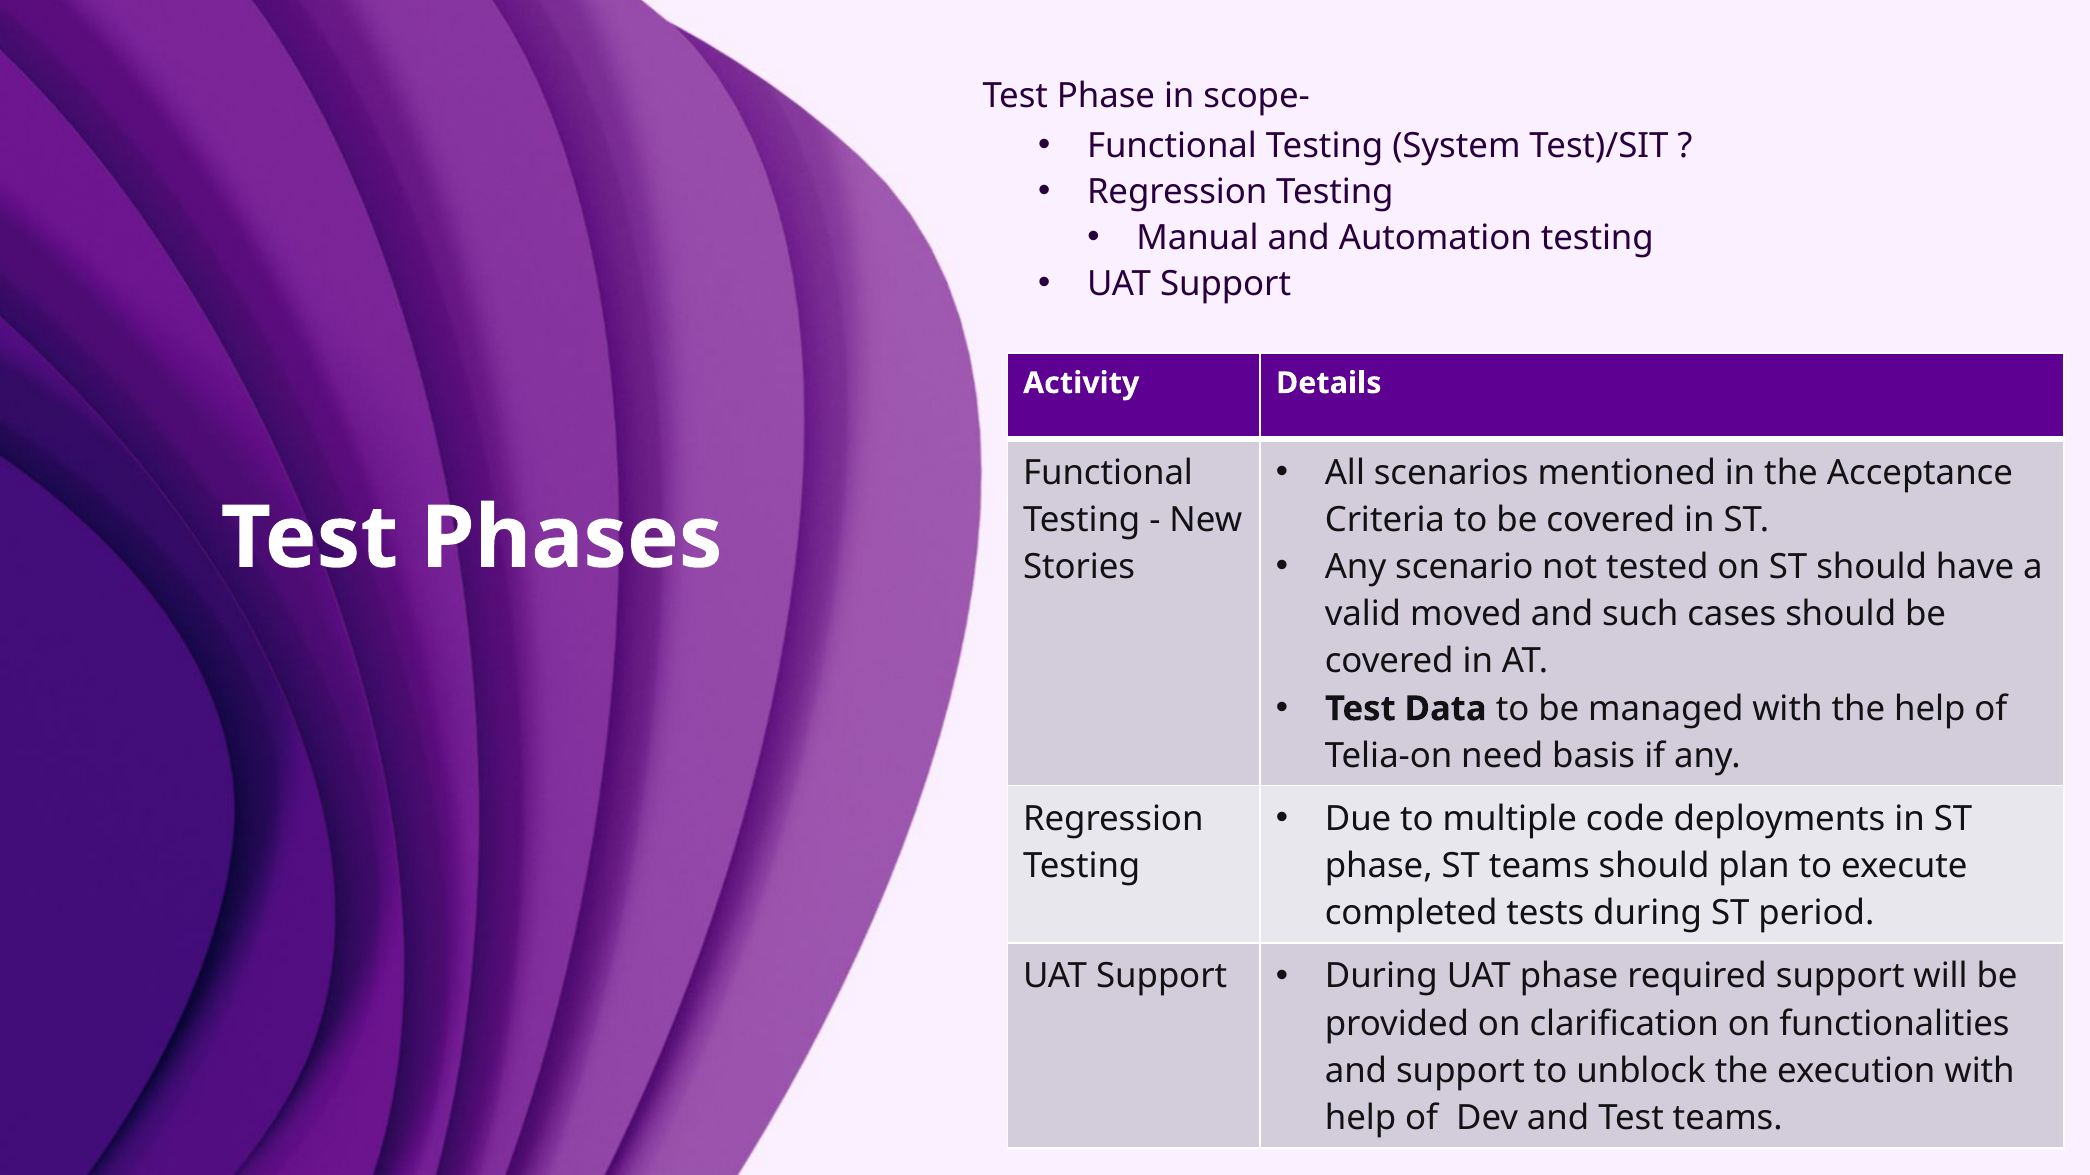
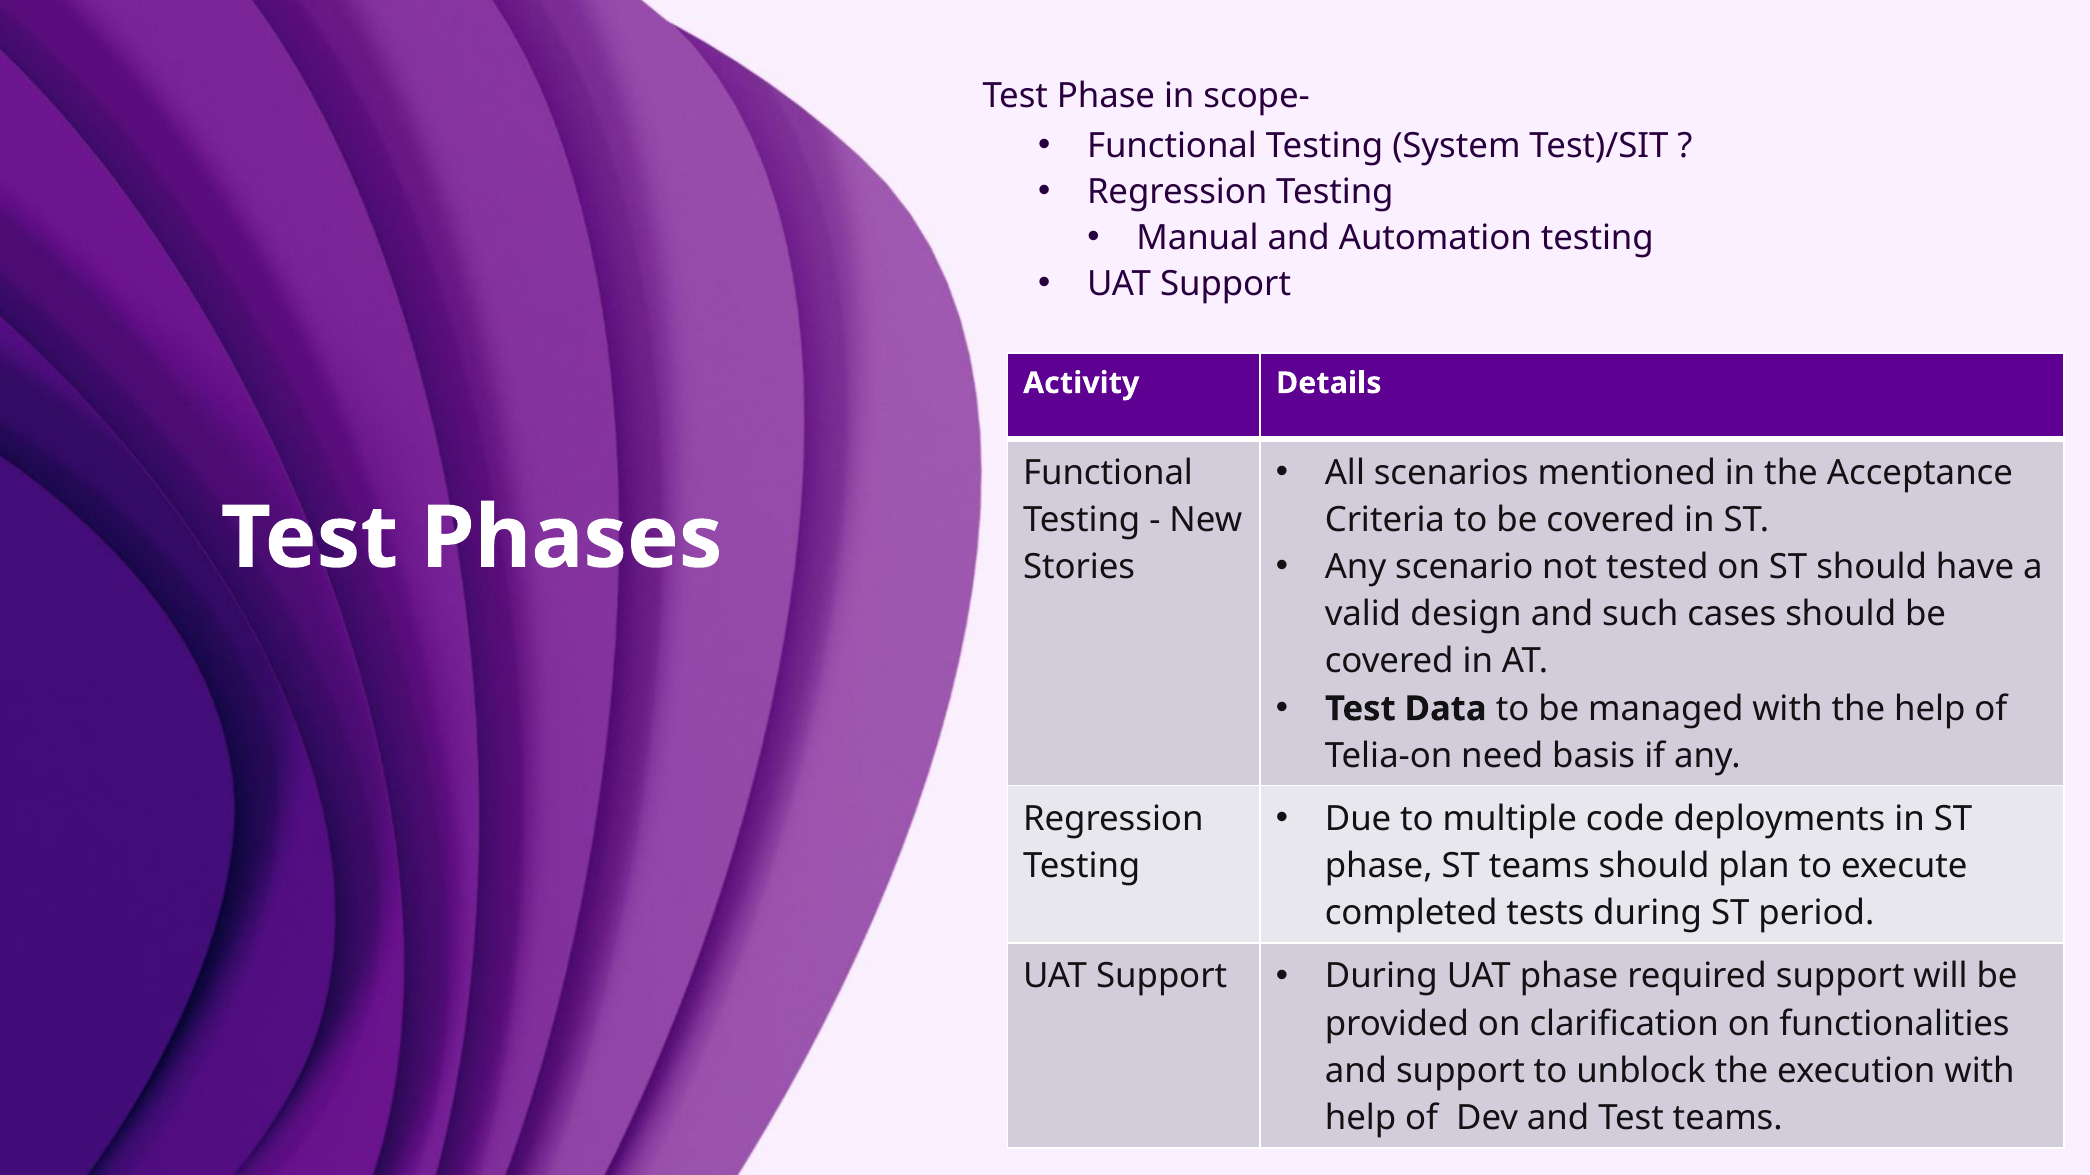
moved: moved -> design (1466, 615)
